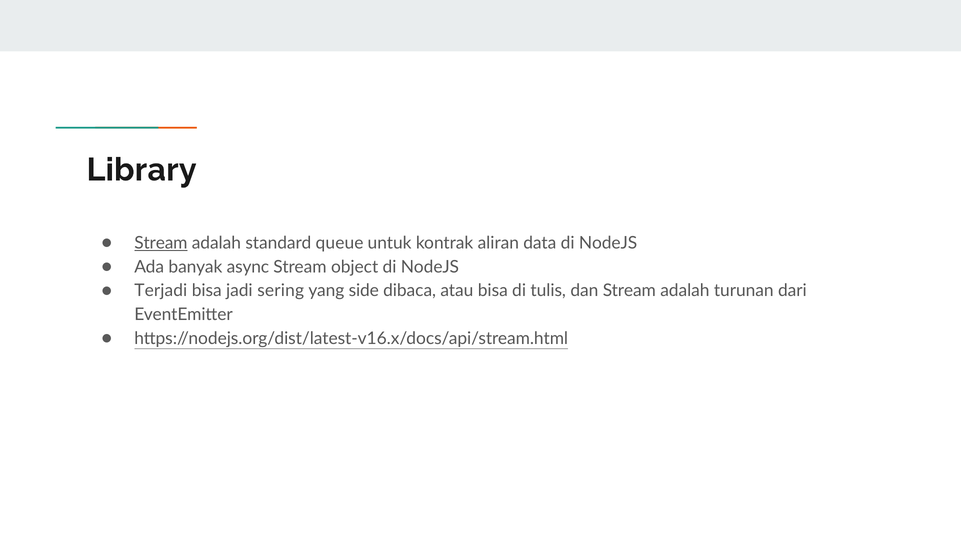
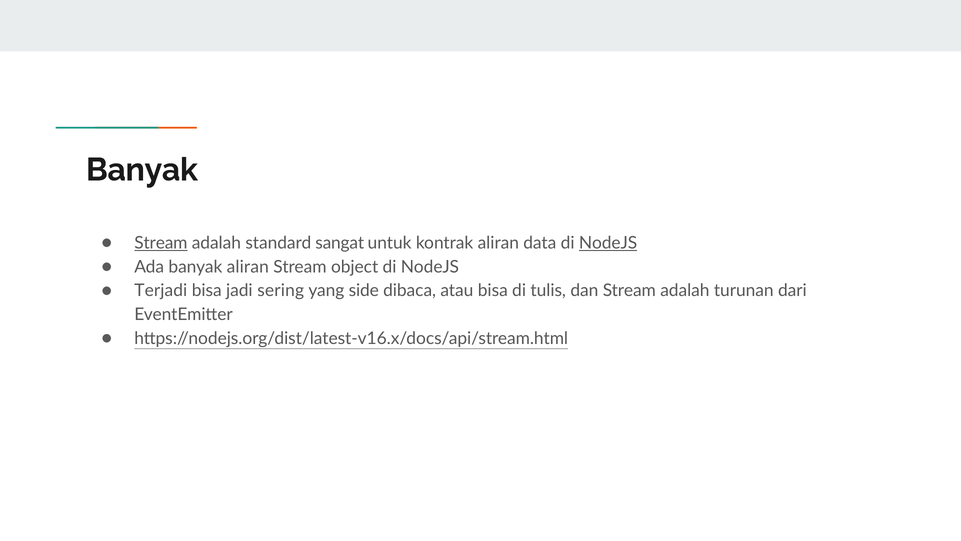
Library: Library -> Banyak (142, 170)
queue: queue -> sangat (340, 243)
NodeJS underline: none -> present (608, 243)
banyak async: async -> aliran (248, 267)
